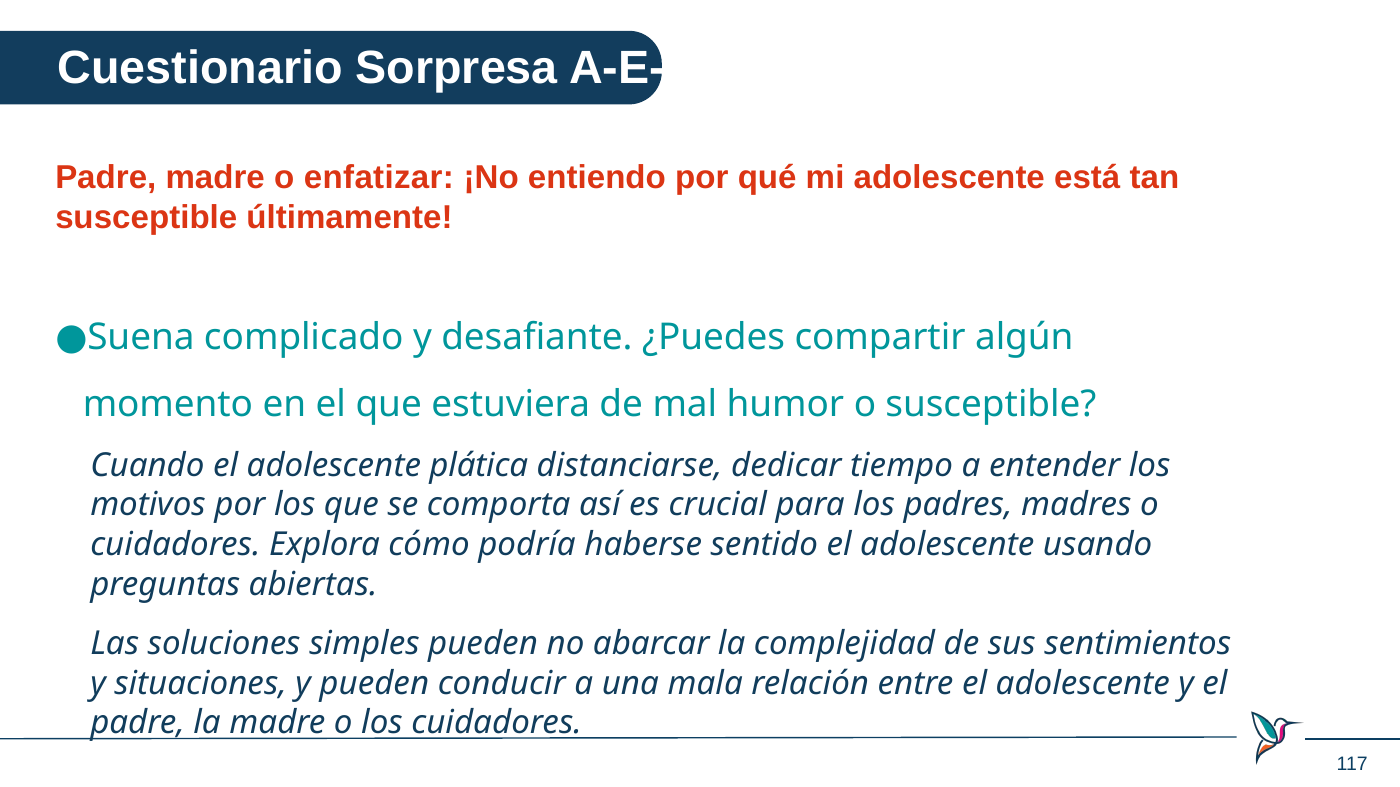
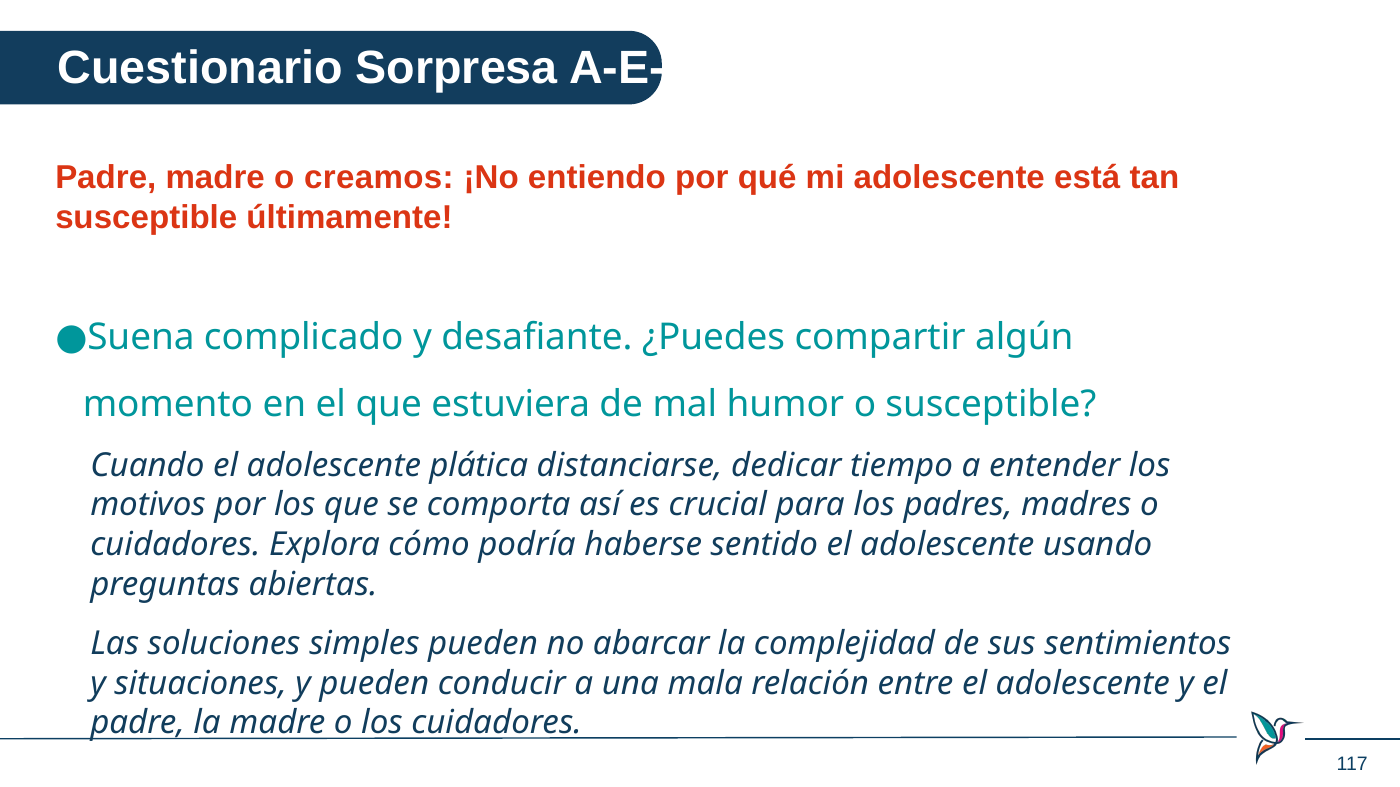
enfatizar: enfatizar -> creamos (379, 178)
